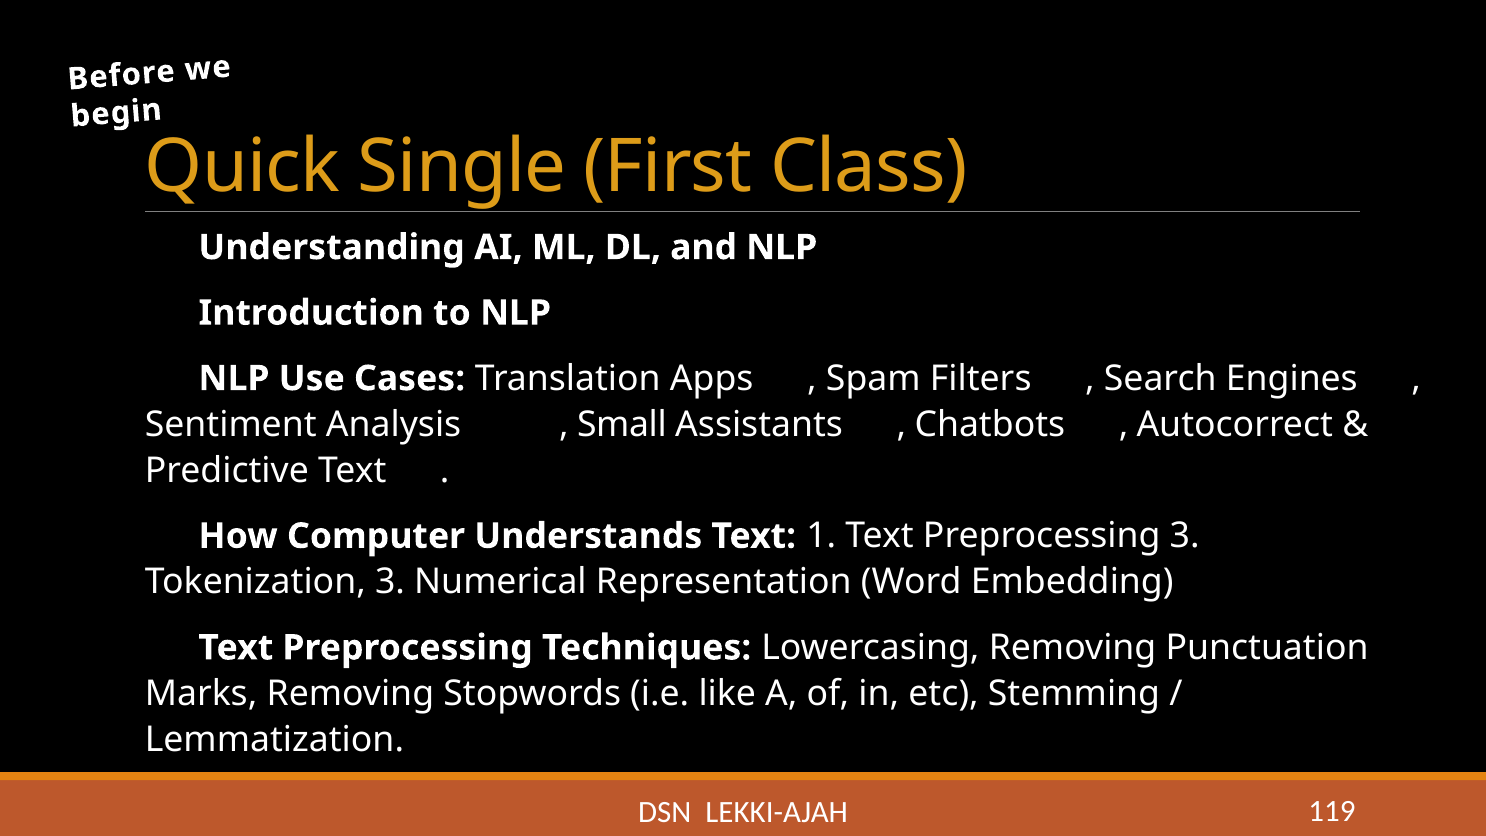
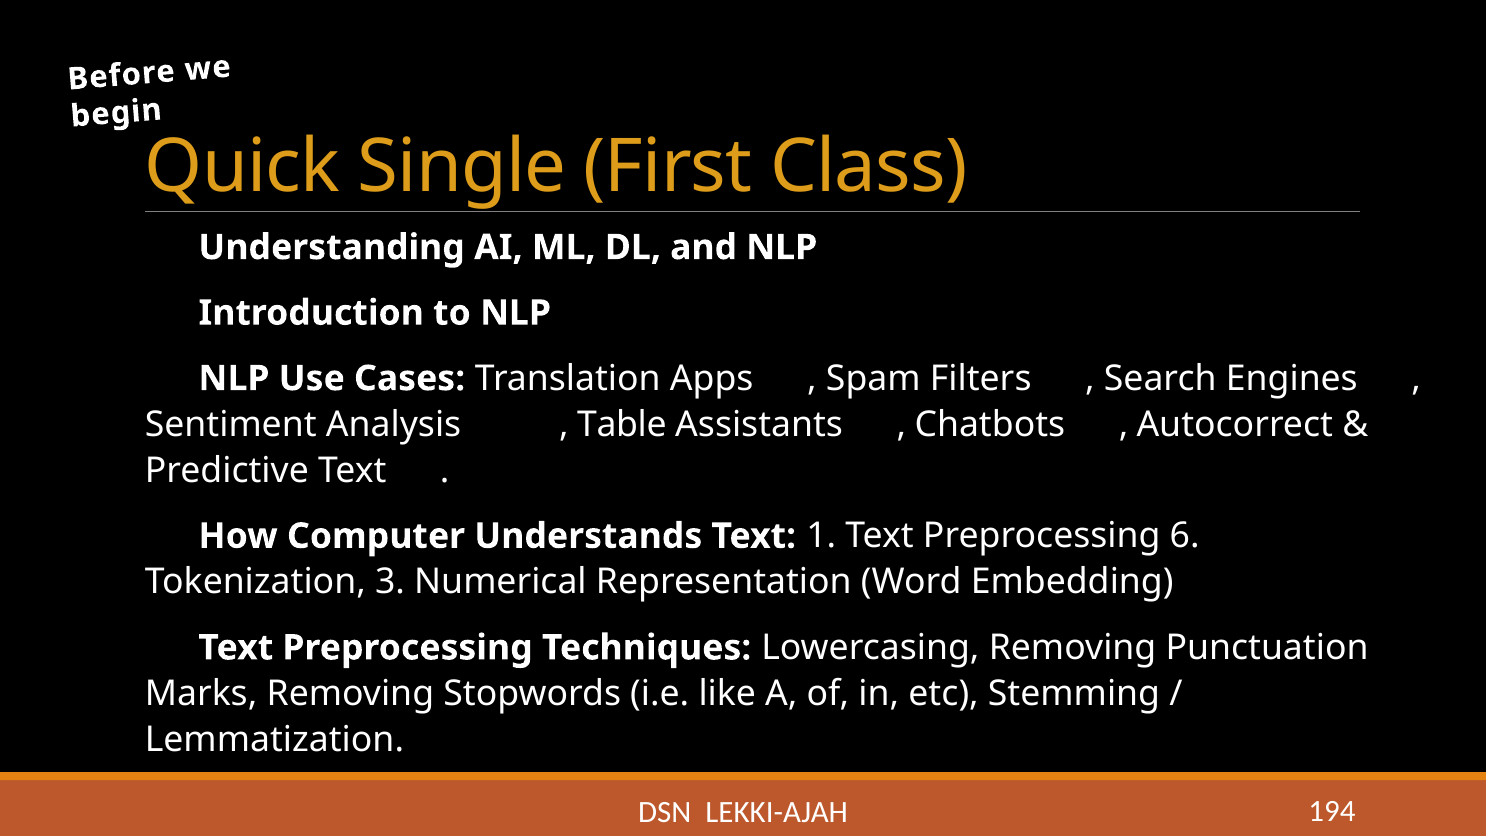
Small: Small -> Table (622, 424)
Preprocessing 3: 3 -> 6 (1185, 536)
119: 119 -> 194 (1332, 811)
